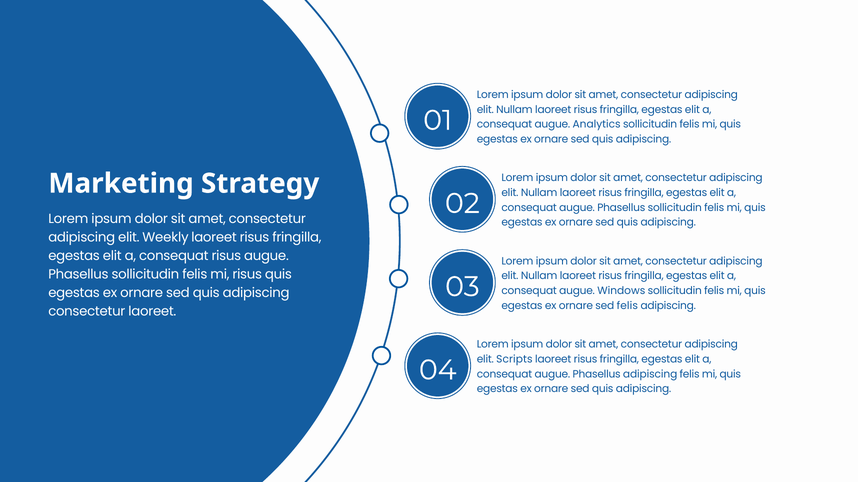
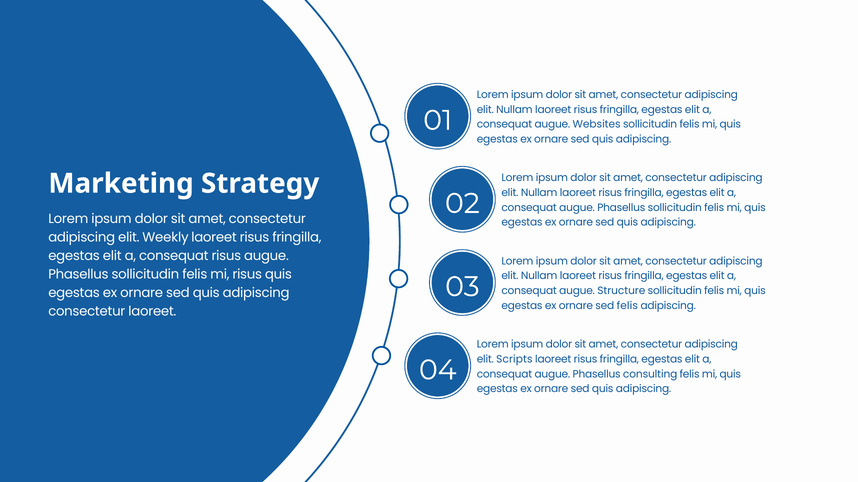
Analytics: Analytics -> Websites (597, 125)
Windows: Windows -> Structure (621, 291)
Phasellus adipiscing: adipiscing -> consulting (650, 374)
